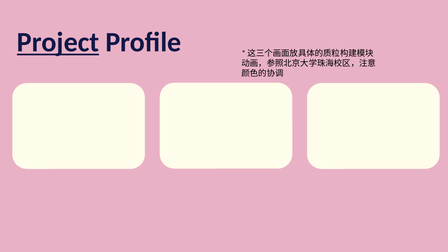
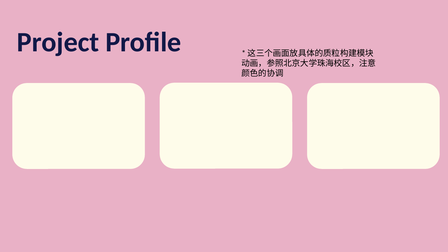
Project underline: present -> none (58, 42)
